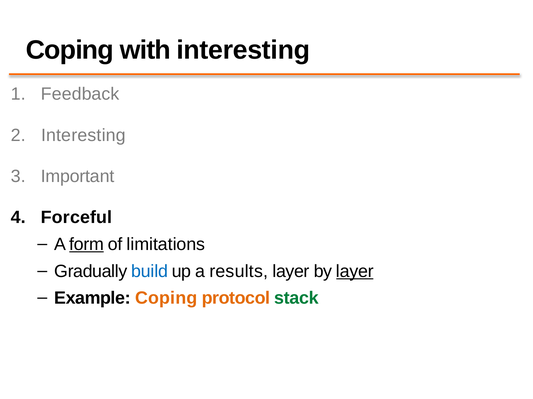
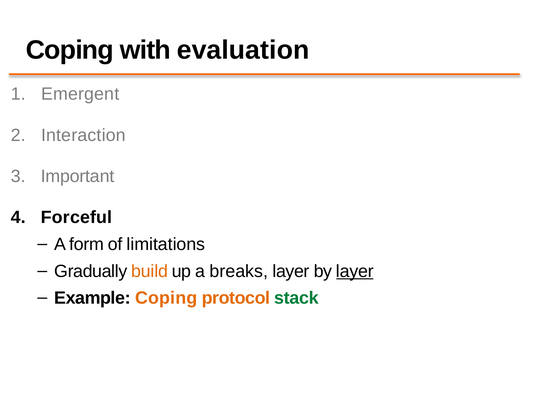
with interesting: interesting -> evaluation (243, 50)
Feedback: Feedback -> Emergent (80, 94)
Interesting: Interesting -> Interaction (83, 135)
form underline: present -> none (87, 245)
build colour: blue -> orange (150, 272)
results: results -> breaks (239, 272)
